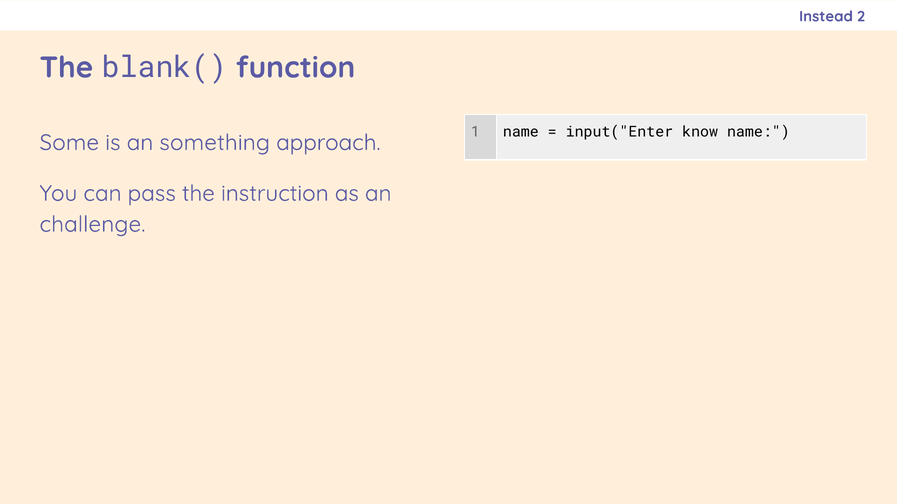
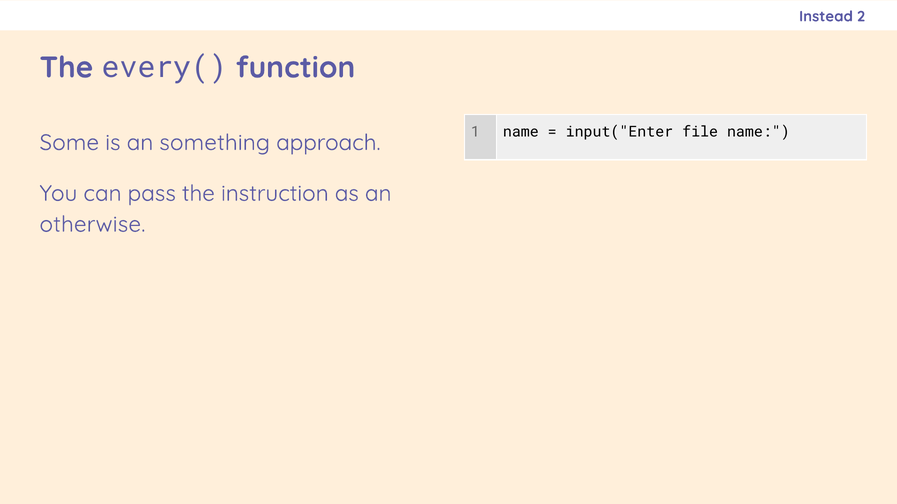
blank(: blank( -> every( (164, 68)
know: know -> file (700, 132)
challenge: challenge -> otherwise (92, 225)
